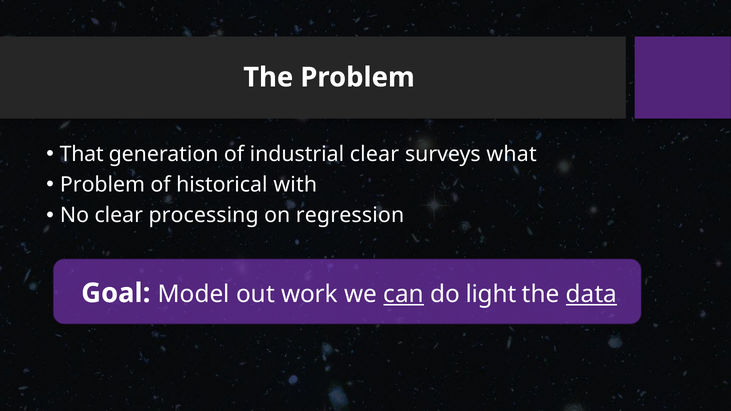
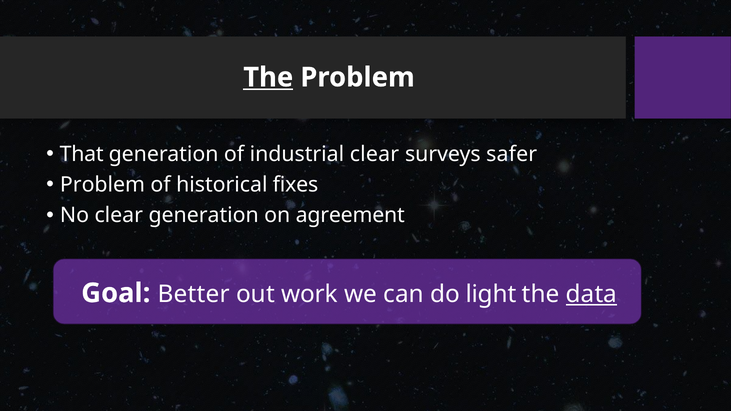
The underline: none -> present (268, 77)
what: what -> safer (512, 154)
with: with -> fixes (295, 185)
clear processing: processing -> generation (204, 215)
regression: regression -> agreement (350, 215)
Model: Model -> Better (194, 294)
can underline: present -> none (404, 294)
